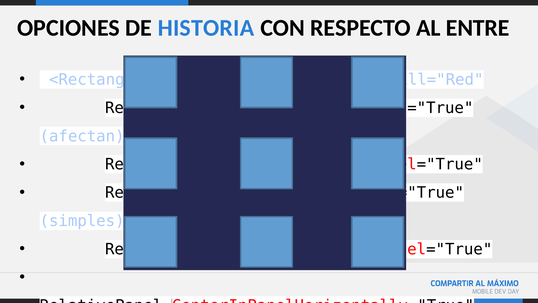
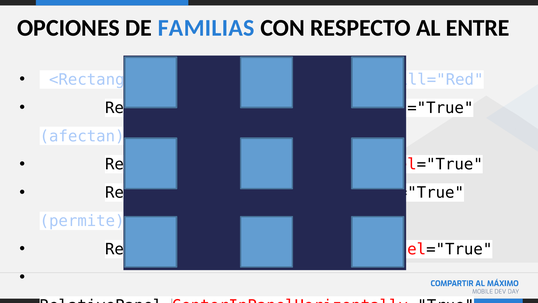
HISTORIA: HISTORIA -> FAMILIAS (206, 28)
simples: simples -> permite (82, 221)
